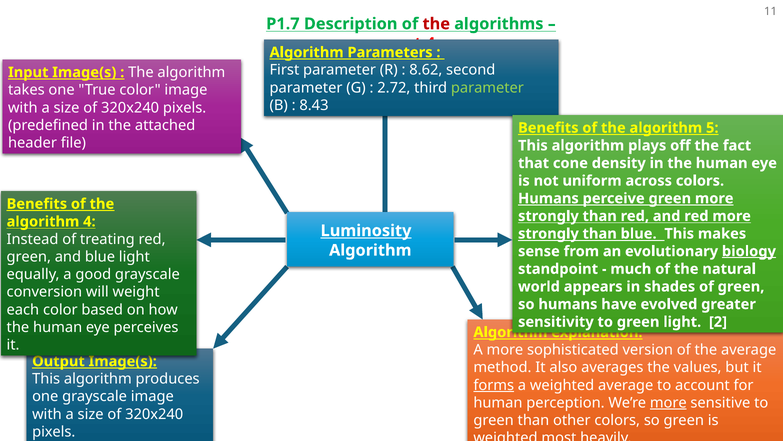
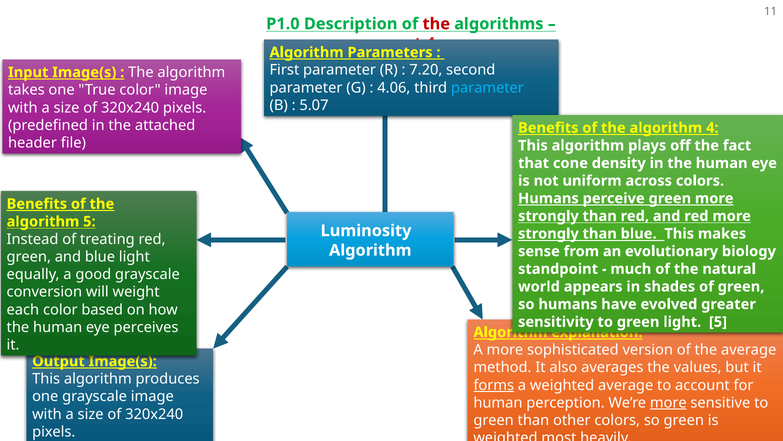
P1.7: P1.7 -> P1.0 (283, 24)
8.62: 8.62 -> 7.20 (426, 70)
2.72: 2.72 -> 4.06 (394, 88)
parameter colour: light green -> light blue (487, 88)
8.43: 8.43 -> 5.07 (314, 105)
algorithm 5: 5 -> 4 (712, 128)
algorithm 4: 4 -> 5 (89, 221)
Luminosity underline: present -> none (366, 230)
biology underline: present -> none (749, 251)
light 2: 2 -> 5 (718, 322)
